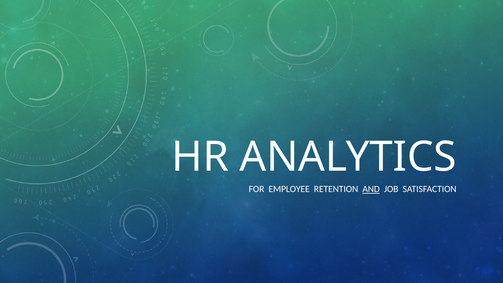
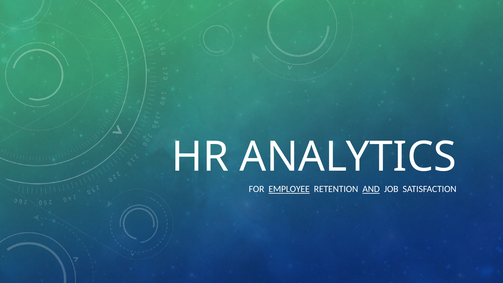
EMPLOYEE underline: none -> present (289, 189)
